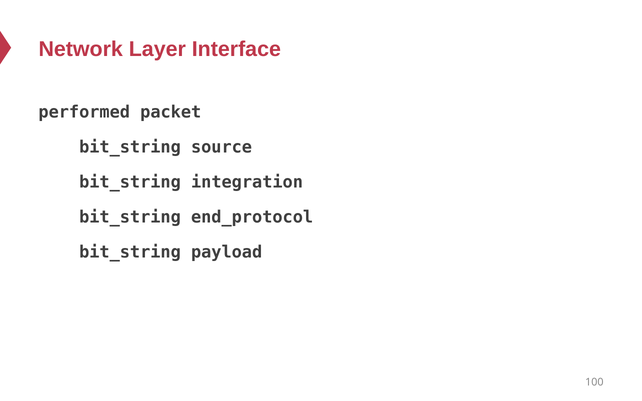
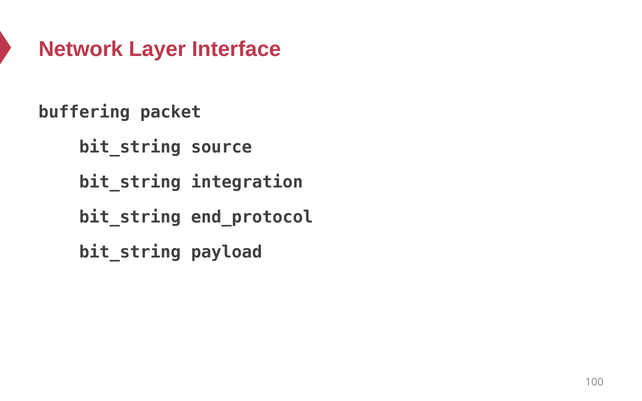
performed: performed -> buffering (84, 112)
